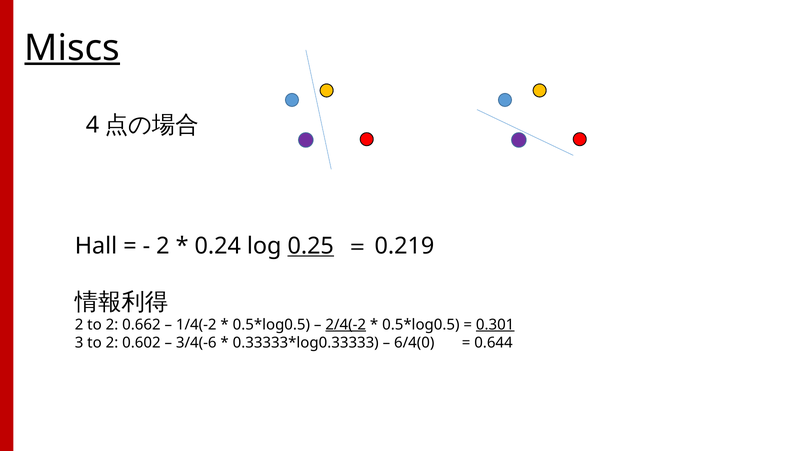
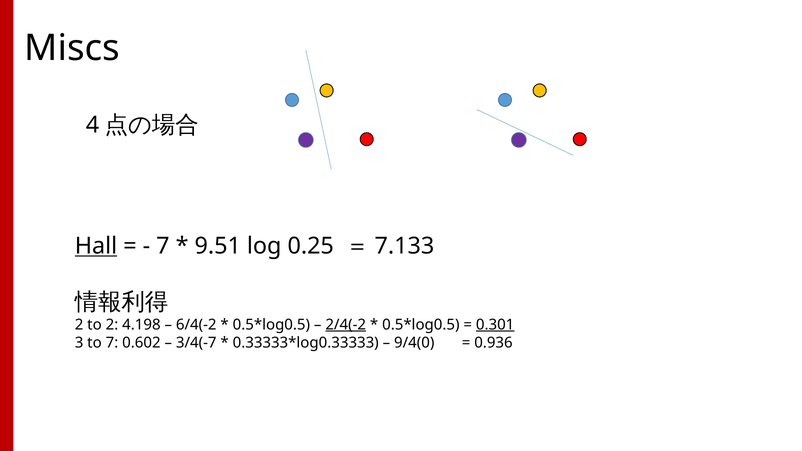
Miscs underline: present -> none (72, 48)
Hall underline: none -> present (96, 246)
2: 2 -> 7 (163, 246)
0.24: 0.24 -> 9.51 (218, 246)
0.25 underline: present -> none (311, 246)
0.219: 0.219 -> 7.133 (404, 246)
0.662: 0.662 -> 4.198 (141, 325)
1/4(-2: 1/4(-2 -> 6/4(-2 (196, 325)
3 to 2: 2 -> 7 (112, 343)
3/4(-6: 3/4(-6 -> 3/4(-7 (196, 343)
6/4(0: 6/4(0 -> 9/4(0 (414, 343)
0.644: 0.644 -> 0.936 (493, 343)
